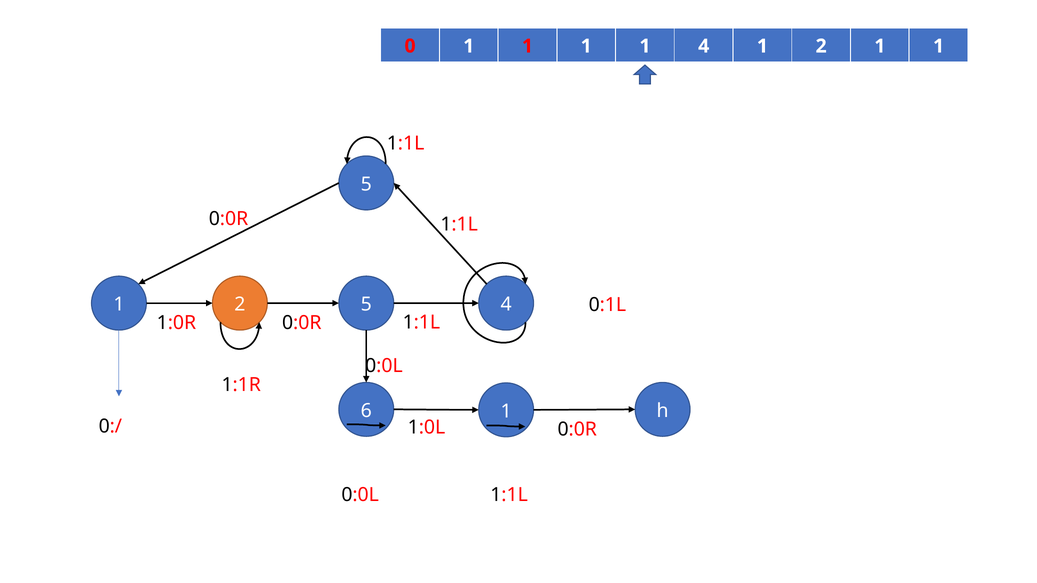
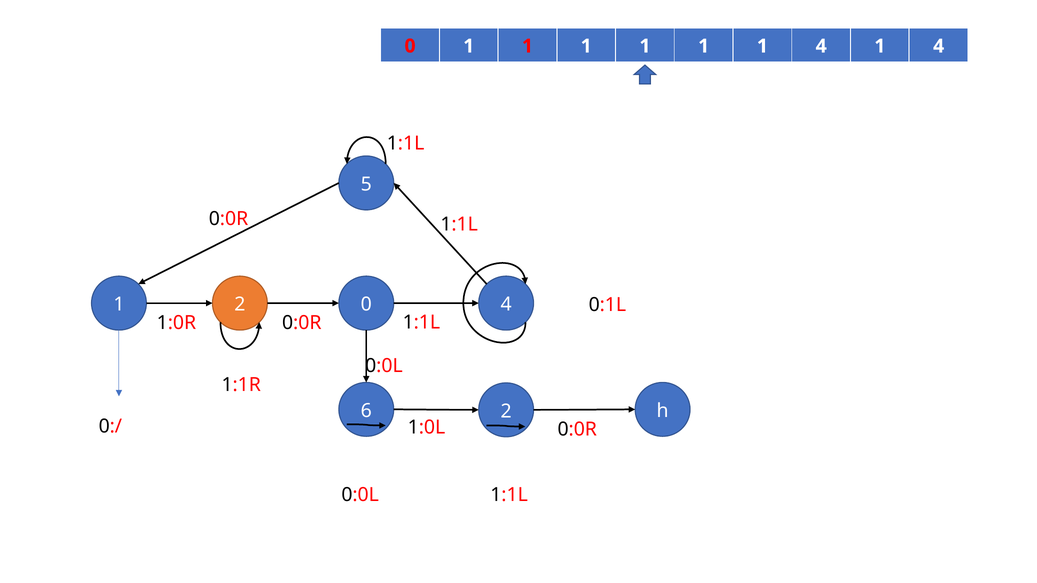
4: 4 -> 1 (704, 46)
2: 2 -> 4 (821, 46)
1: 1 -> 4 (939, 46)
2 5: 5 -> 0 (366, 305)
6 1: 1 -> 2 (506, 411)
